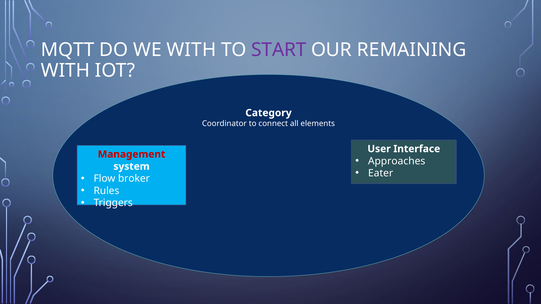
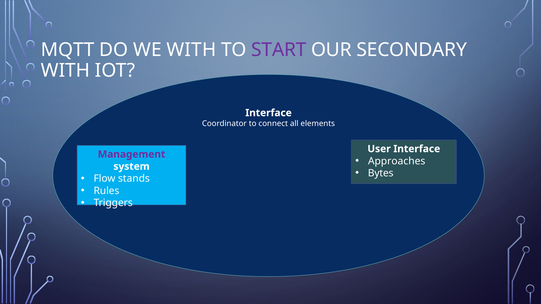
REMAINING: REMAINING -> SECONDARY (412, 50)
Category: Category -> Interface (269, 113)
Management colour: red -> purple (132, 154)
Eater: Eater -> Bytes (381, 173)
broker: broker -> stands (134, 179)
